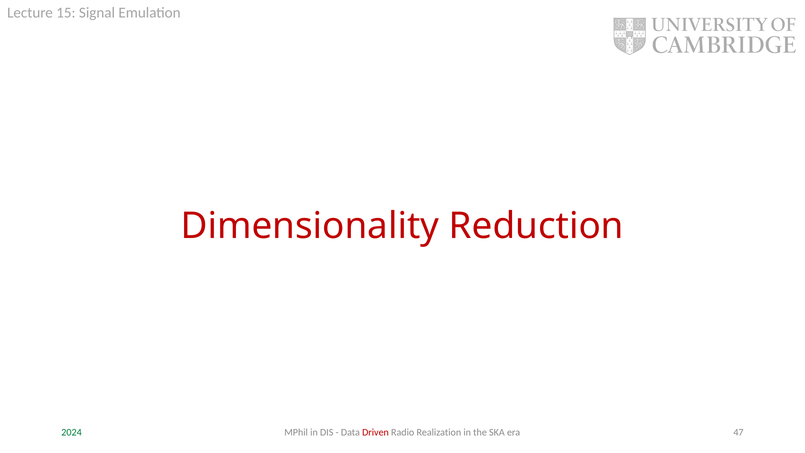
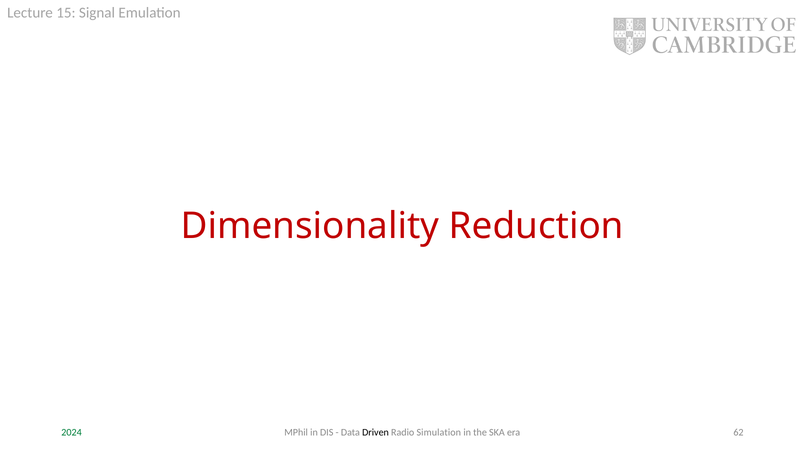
Driven colour: red -> black (376, 432)
Realization: Realization -> Simulation (439, 432)
47: 47 -> 62 (739, 432)
